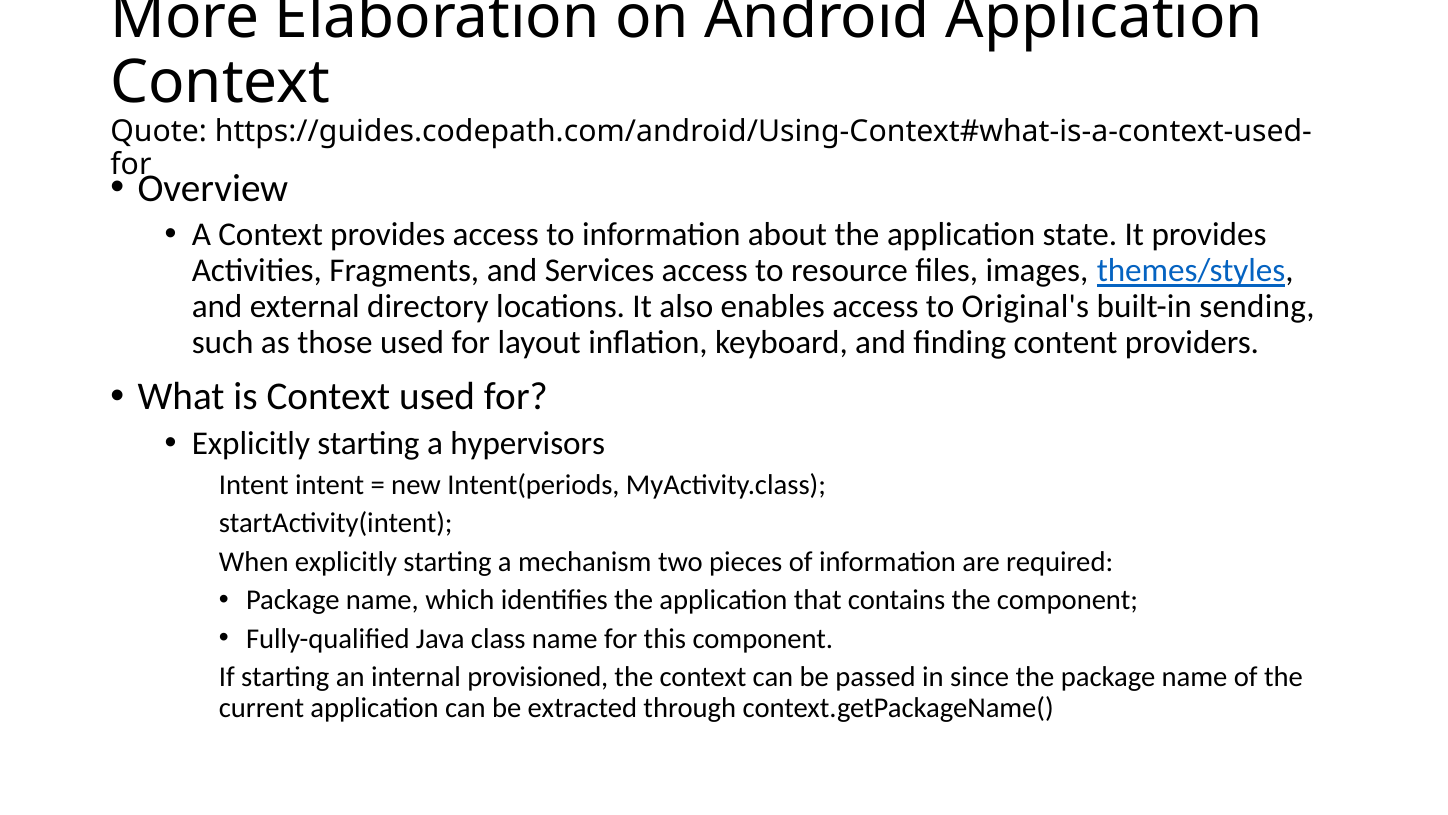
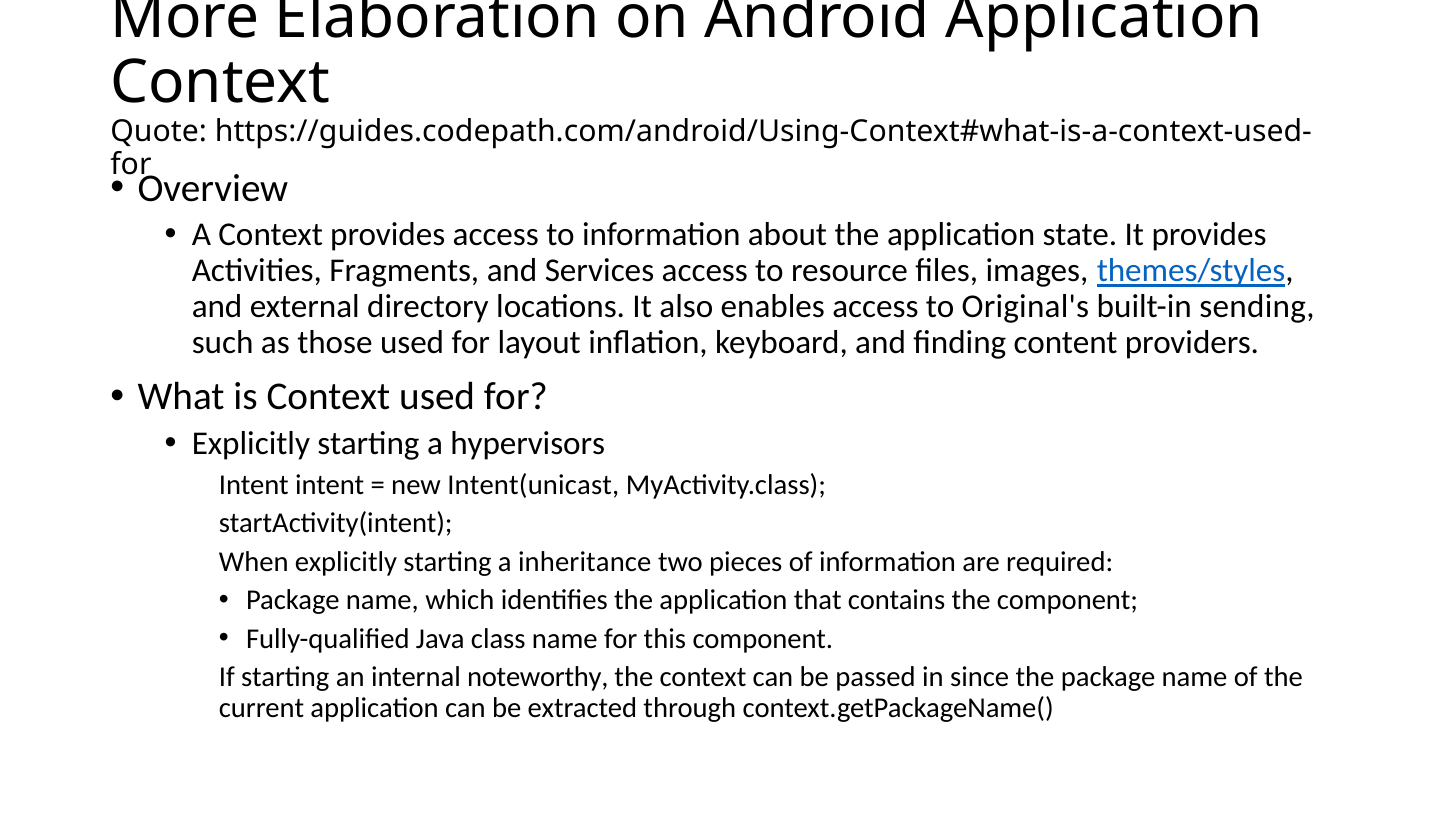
Intent(periods: Intent(periods -> Intent(unicast (533, 484)
mechanism: mechanism -> inheritance (585, 561)
provisioned: provisioned -> noteworthy (538, 677)
